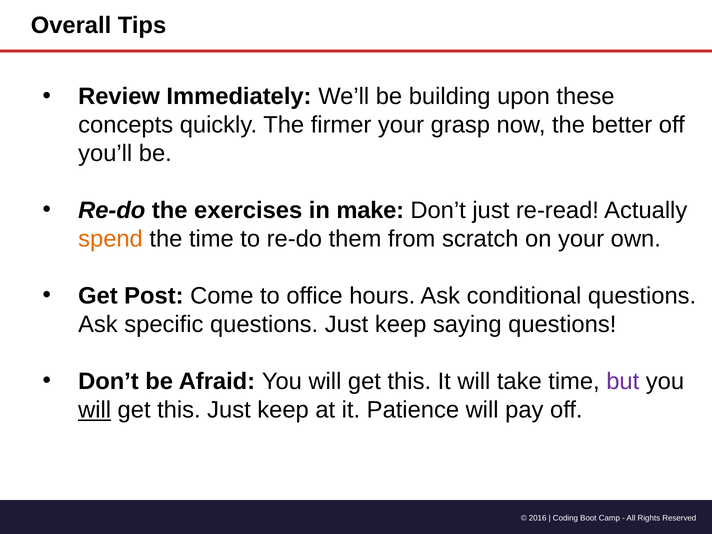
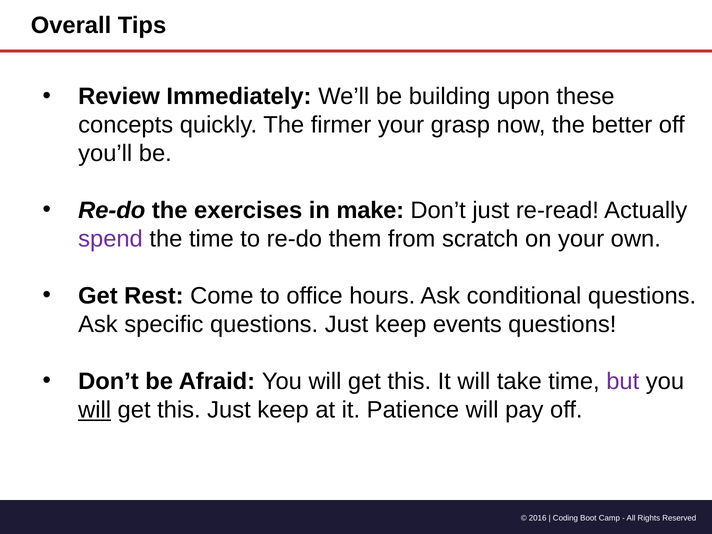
spend colour: orange -> purple (111, 239)
Post: Post -> Rest (154, 296)
saying: saying -> events (467, 324)
